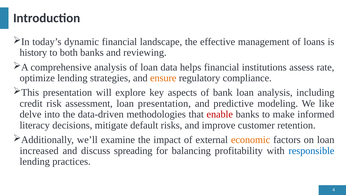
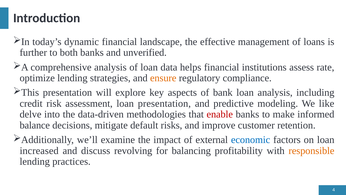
history: history -> further (33, 53)
reviewing: reviewing -> unverified (145, 53)
literacy: literacy -> balance (35, 125)
economic colour: orange -> blue (251, 140)
spreading: spreading -> revolving (133, 150)
responsible colour: blue -> orange (311, 150)
